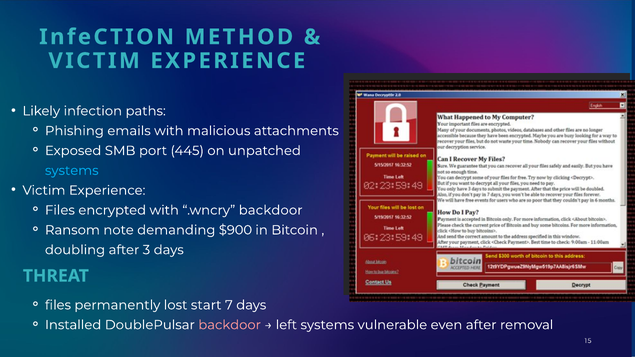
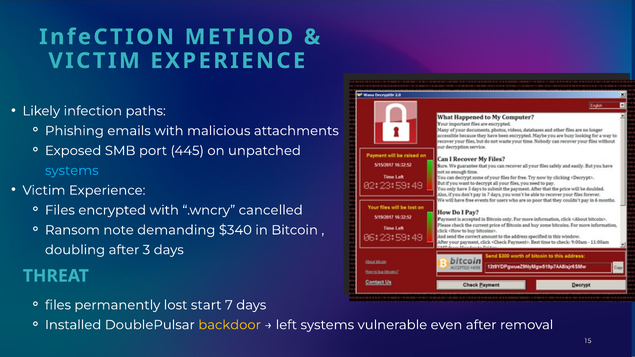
.wncry backdoor: backdoor -> cancelled (271, 210)
$900: $900 -> $340 (235, 230)
backdoor colour: pink -> yellow (230, 325)
